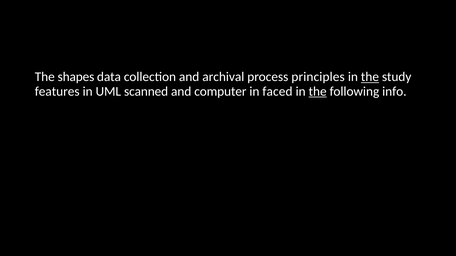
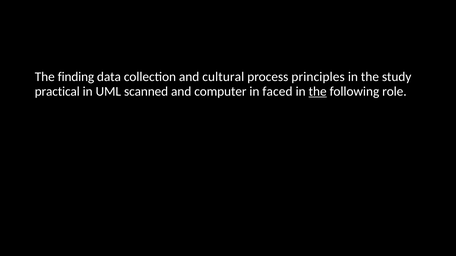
shapes: shapes -> finding (76, 77)
archival: archival -> cultural (223, 77)
the underline: present -> none (370, 77)
features: features -> practical (57, 91)
info: info -> role (394, 91)
